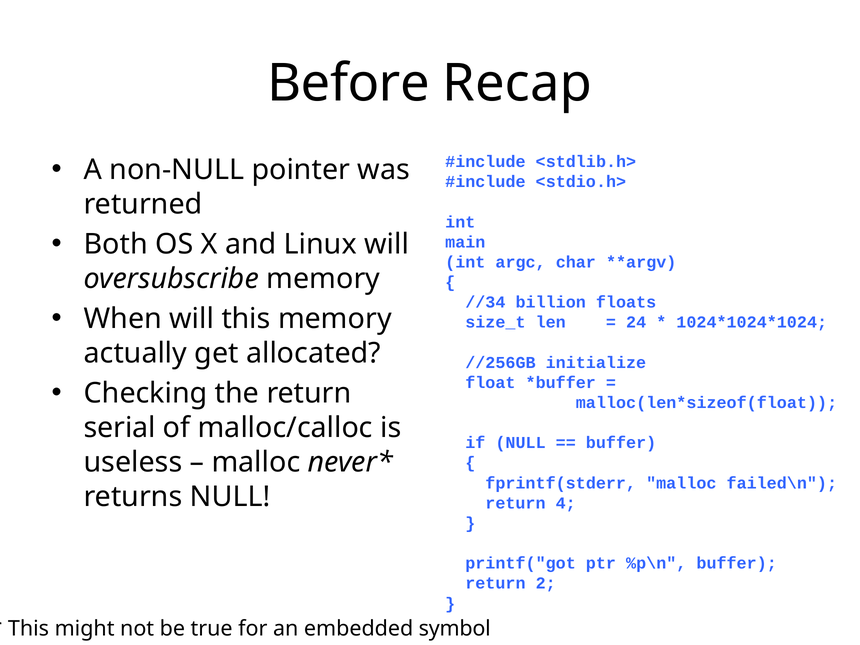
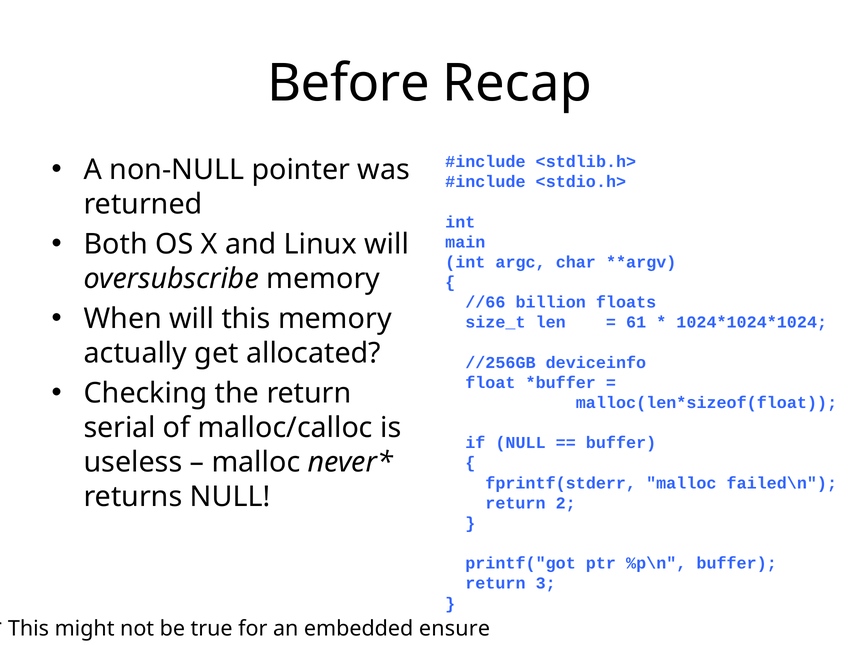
//34: //34 -> //66 (485, 302)
24: 24 -> 61 (636, 322)
initialize: initialize -> deviceinfo (596, 363)
4: 4 -> 2 (566, 503)
2: 2 -> 3 (546, 583)
symbol: symbol -> ensure (454, 629)
